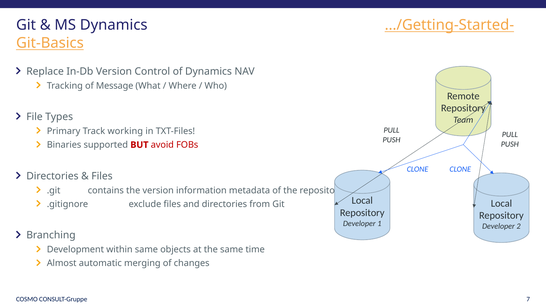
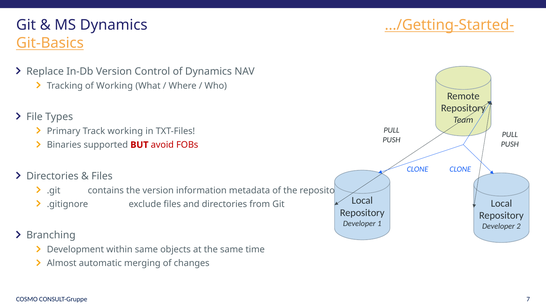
of Message: Message -> Working (115, 86)
